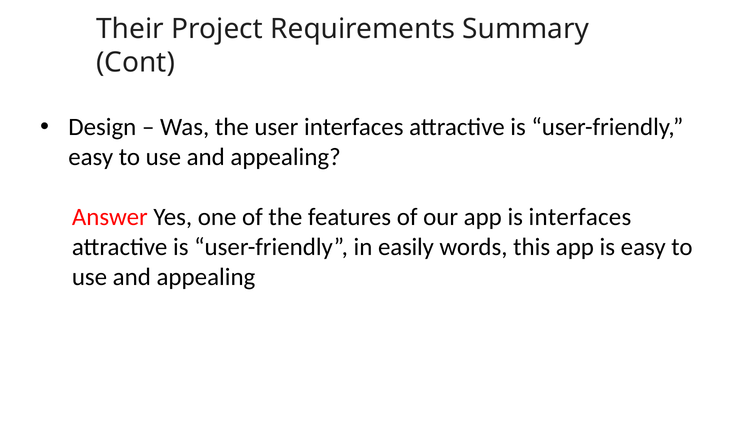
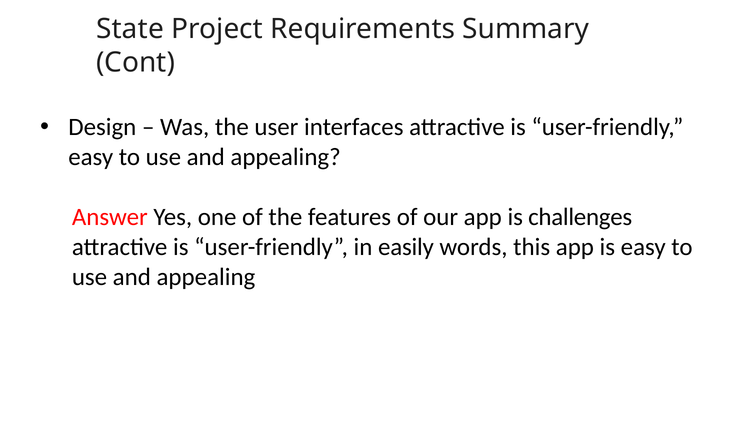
Their: Their -> State (130, 29)
is interfaces: interfaces -> challenges (580, 217)
